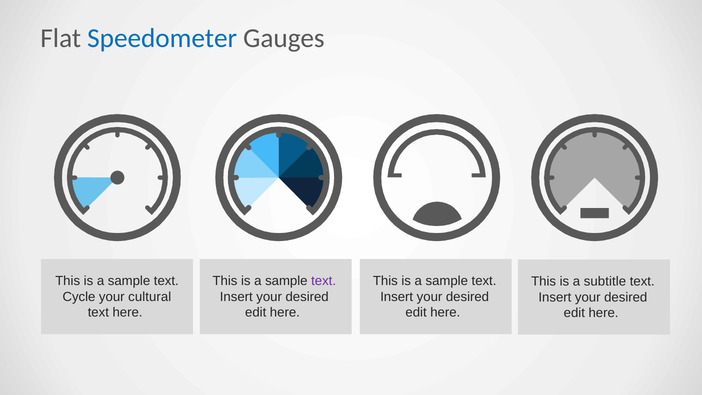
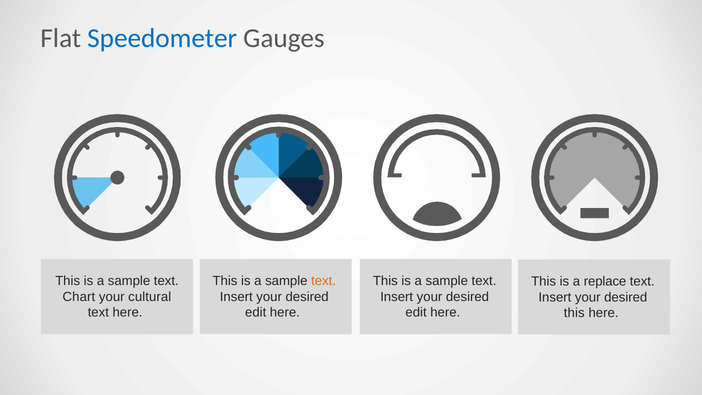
text colour: purple -> orange (324, 281)
subtitle: subtitle -> replace (605, 281)
Cycle: Cycle -> Chart (79, 297)
edit: edit -> this (574, 313)
